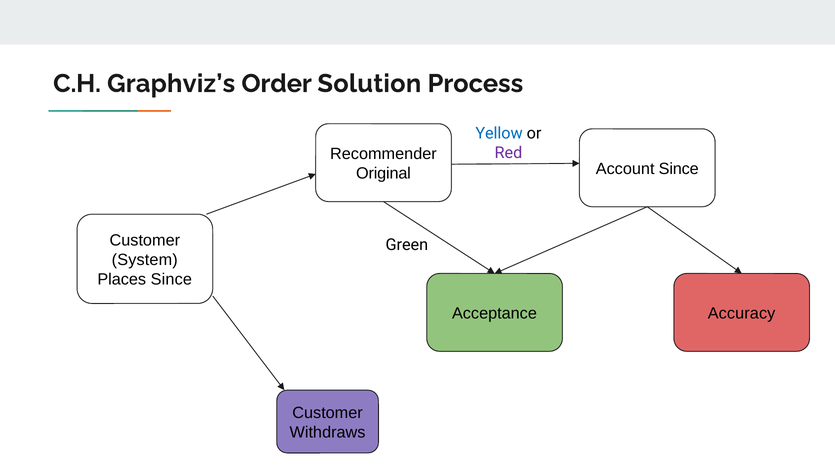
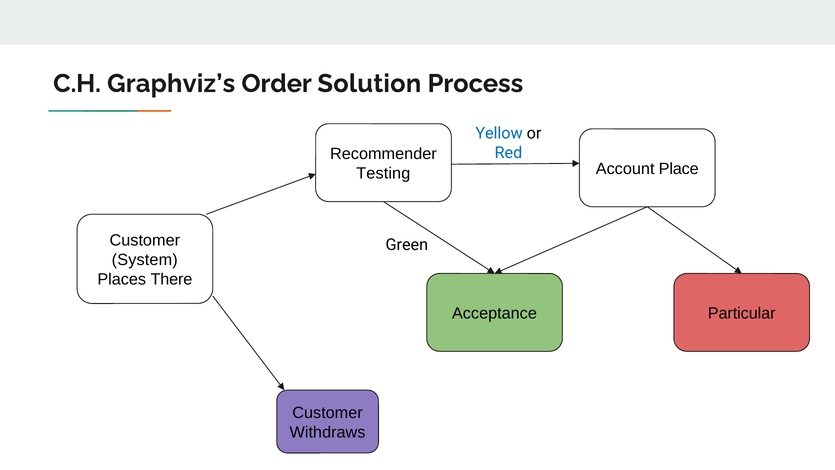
Red colour: purple -> blue (508, 153)
Original: Original -> Testing (383, 173)
Account Since: Since -> Place (679, 169)
Places Since: Since -> There (171, 279)
Accuracy: Accuracy -> Particular (742, 313)
